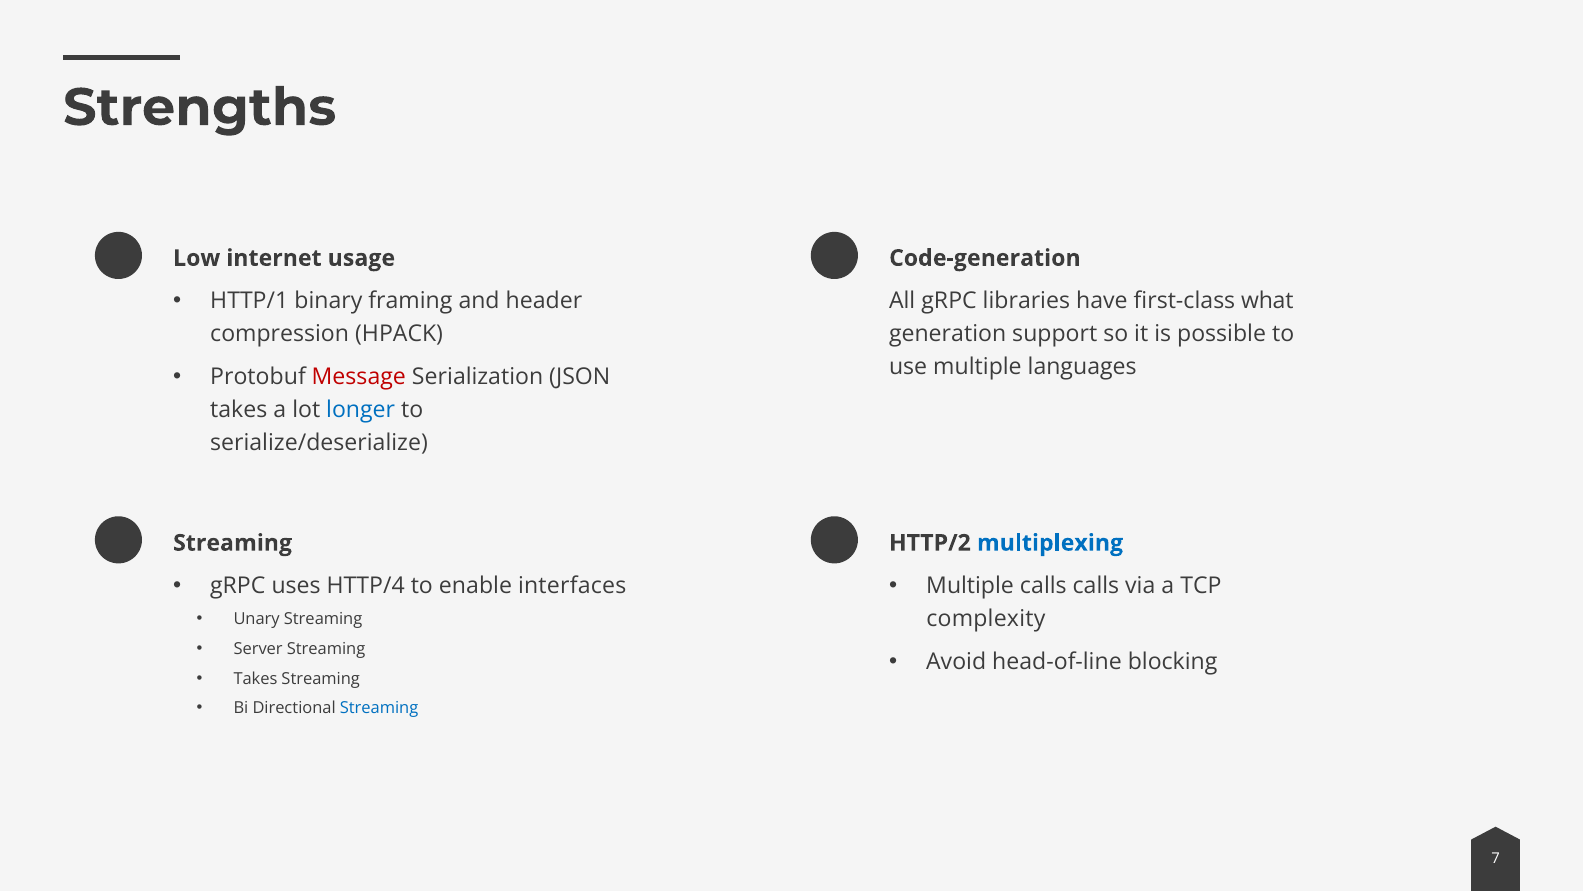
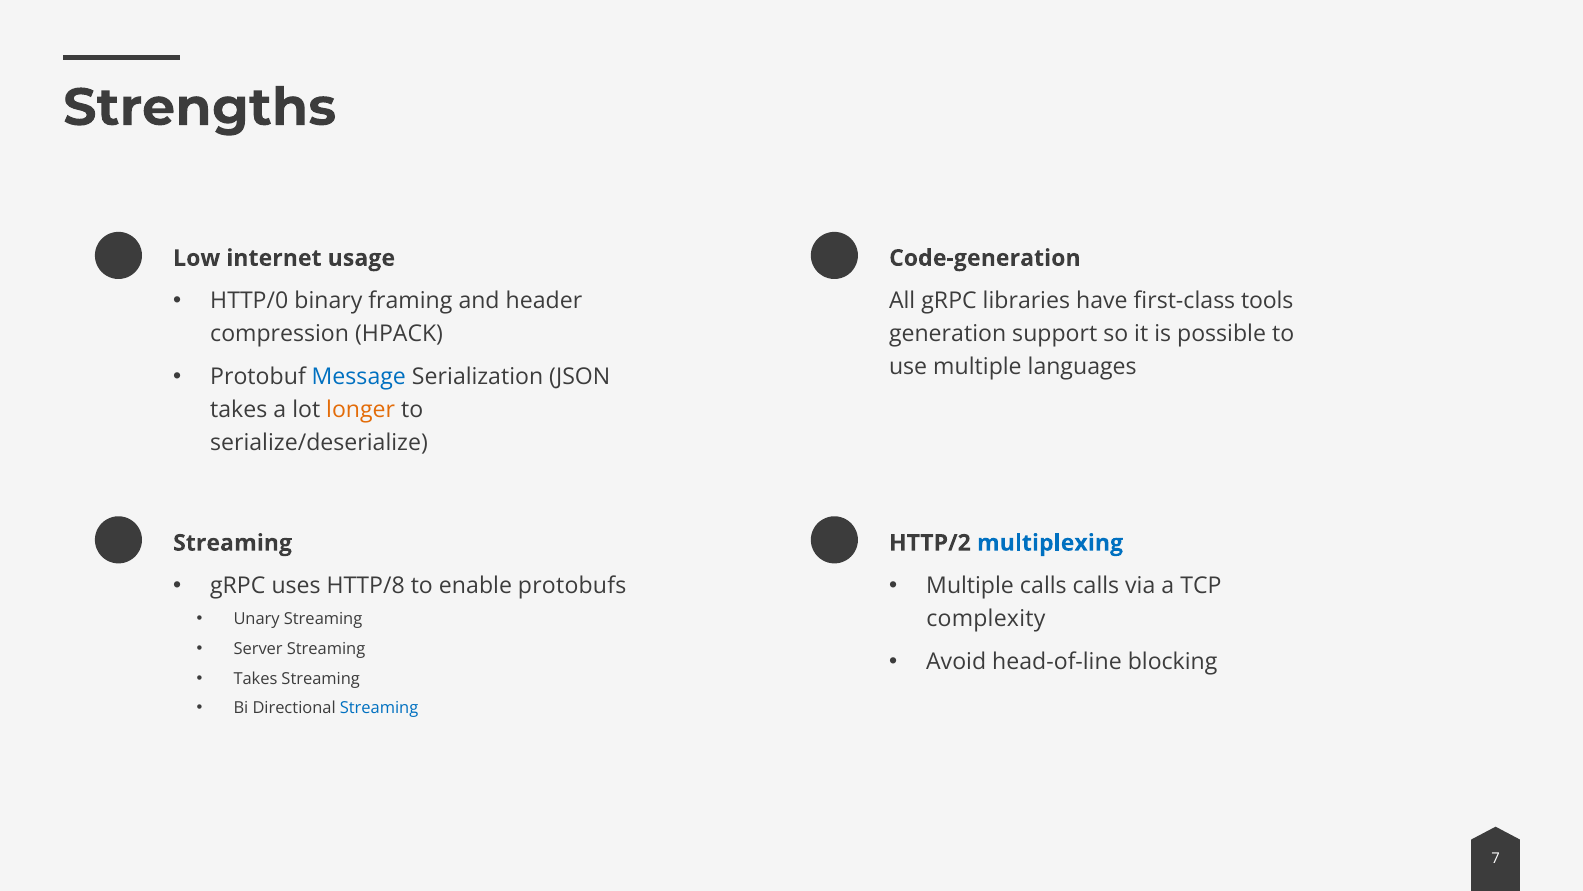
HTTP/1: HTTP/1 -> HTTP/0 (249, 301)
what: what -> tools (1267, 301)
Message colour: red -> blue (359, 377)
longer colour: blue -> orange (361, 410)
HTTP/4: HTTP/4 -> HTTP/8 (366, 586)
interfaces: interfaces -> protobufs (572, 586)
